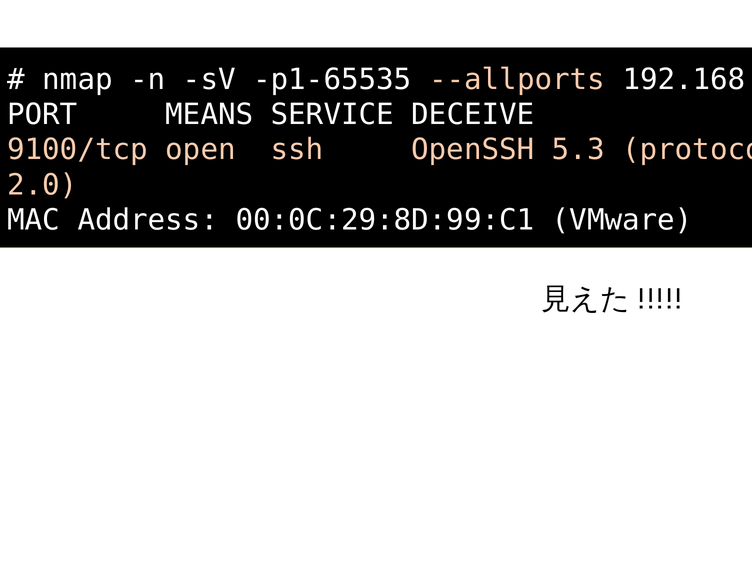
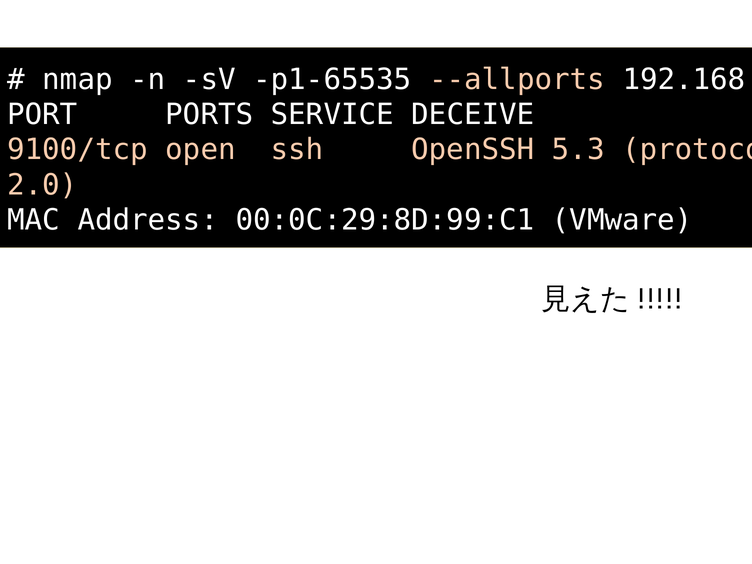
MEANS: MEANS -> PORTS (209, 115)
